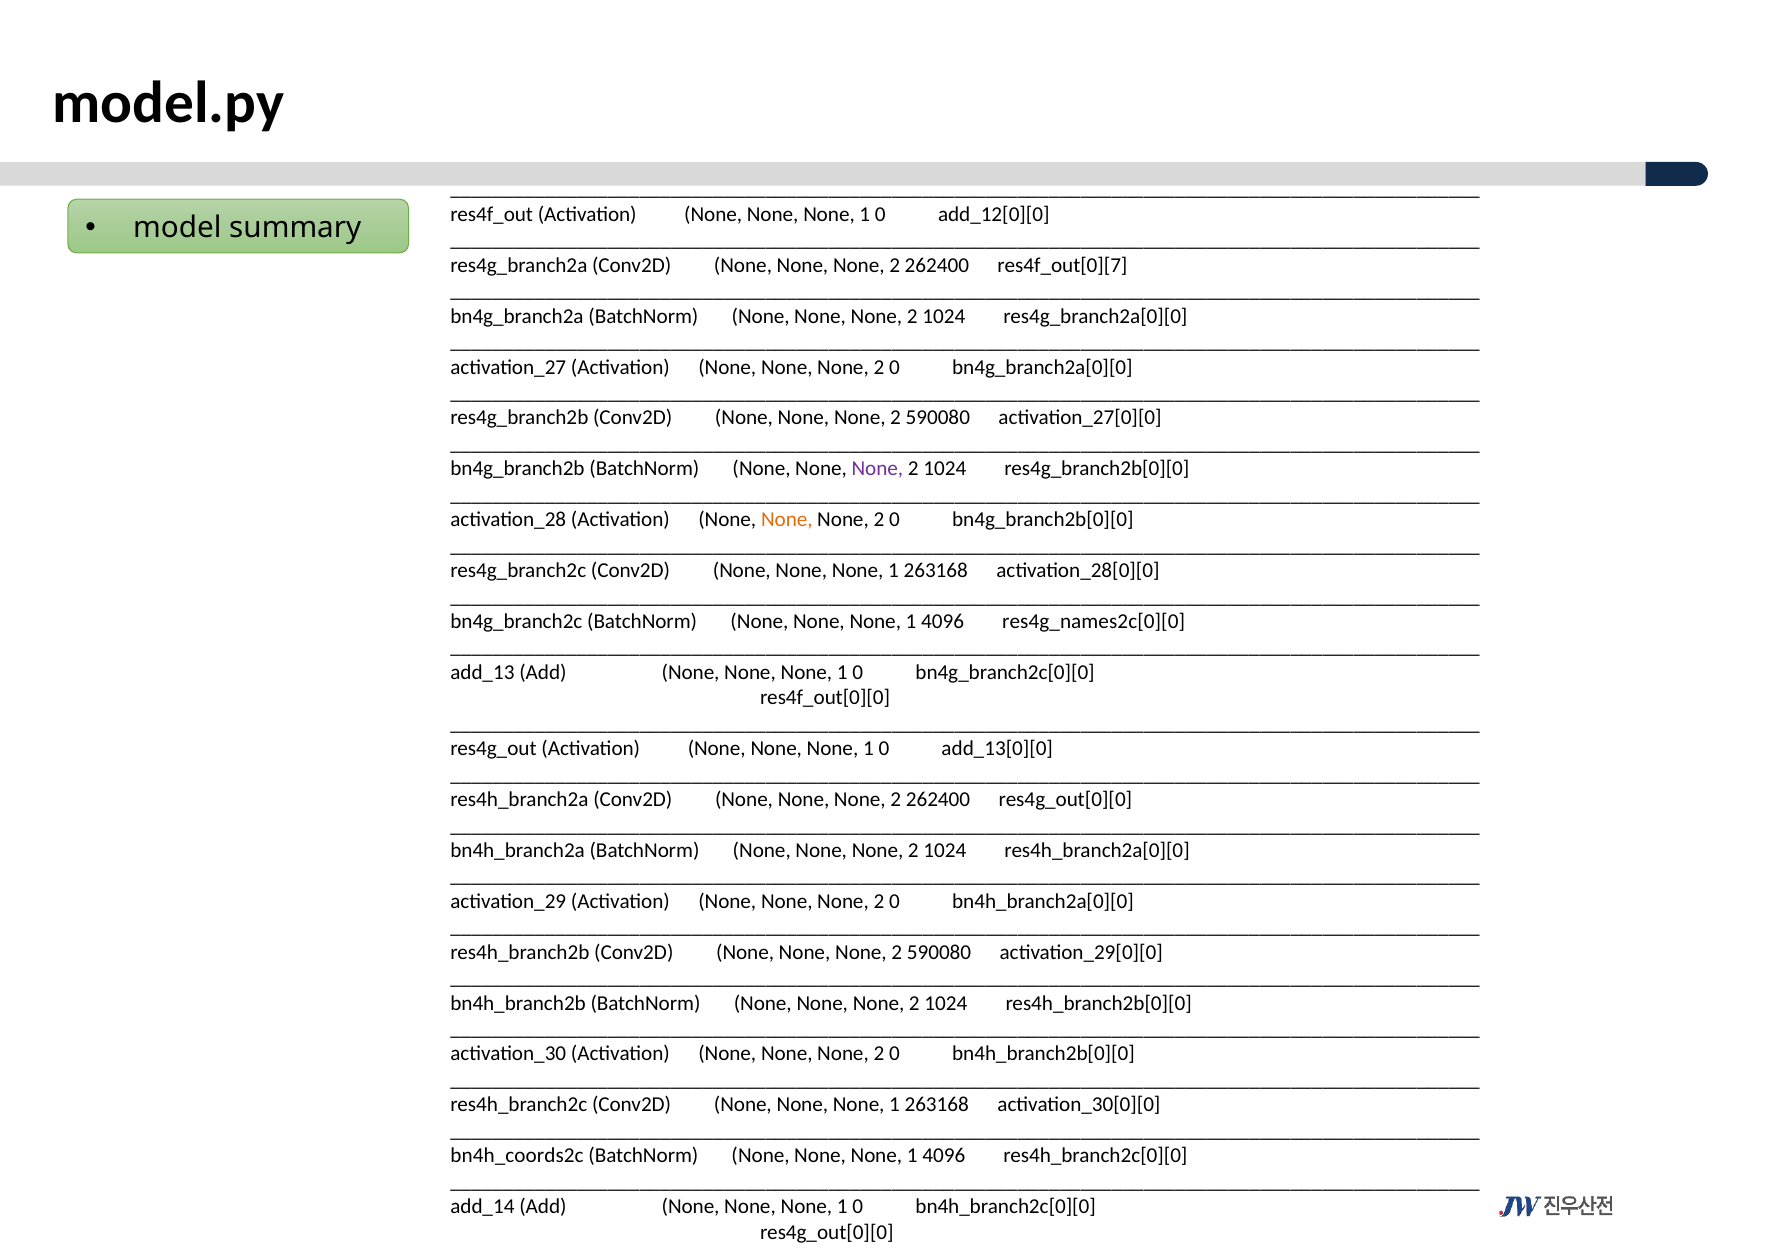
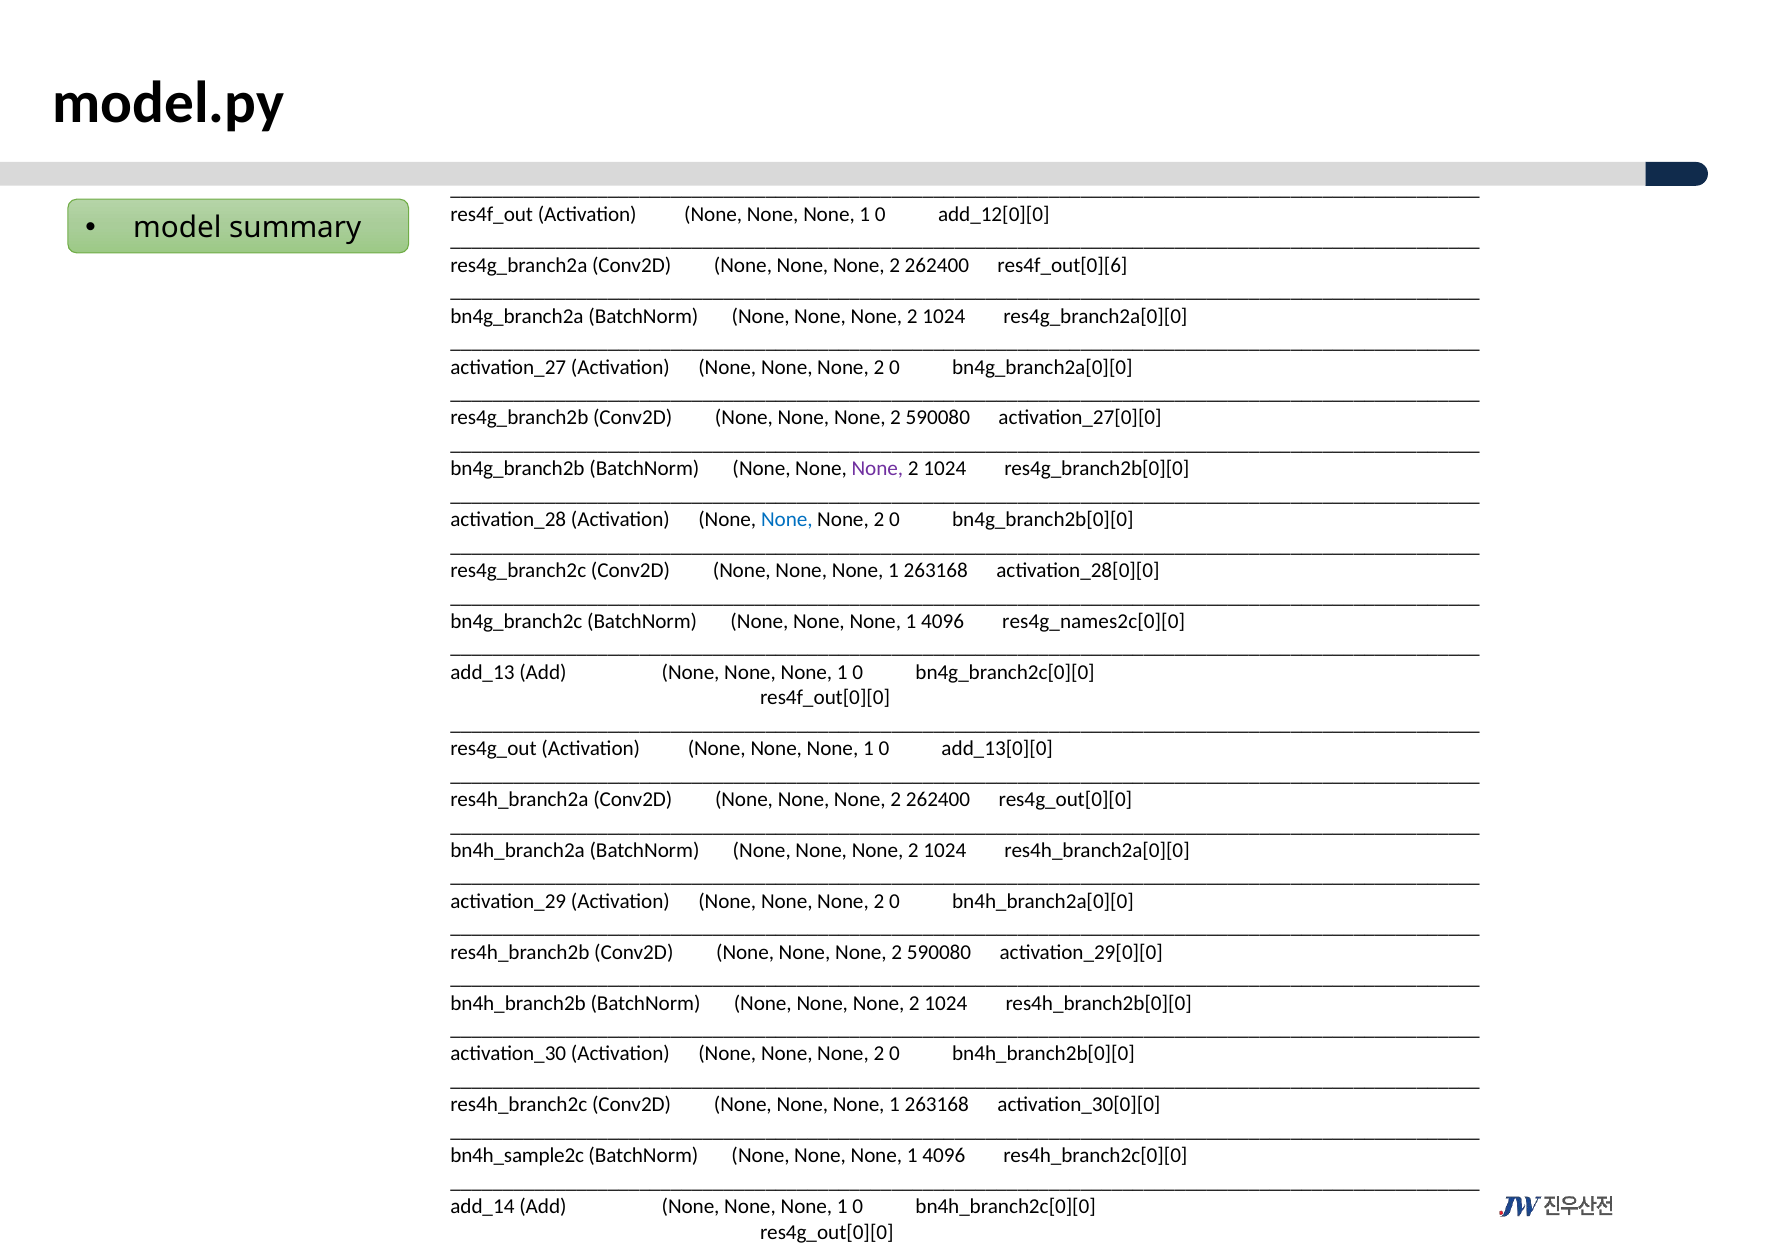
res4f_out[0][7: res4f_out[0][7 -> res4f_out[0][6 (1062, 265)
None colour: orange -> blue (787, 520)
bn4h_coords2c: bn4h_coords2c -> bn4h_sample2c (517, 1156)
